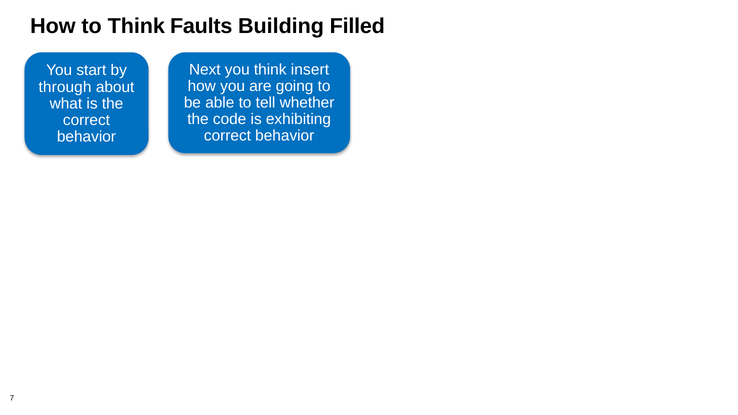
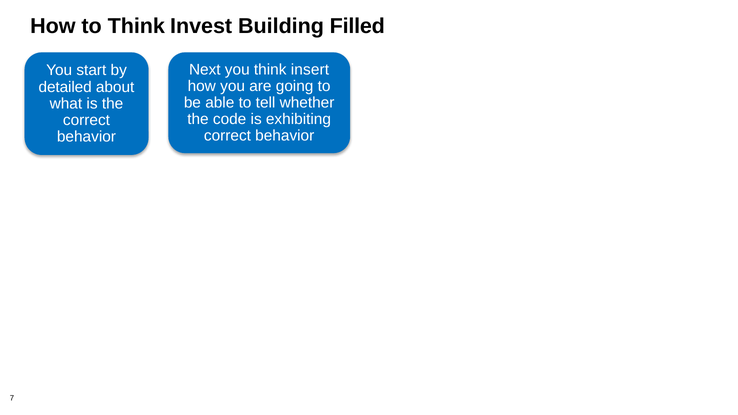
Faults: Faults -> Invest (201, 26)
through: through -> detailed (65, 87)
